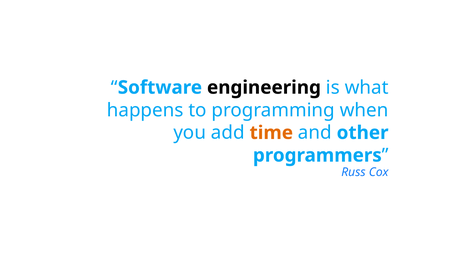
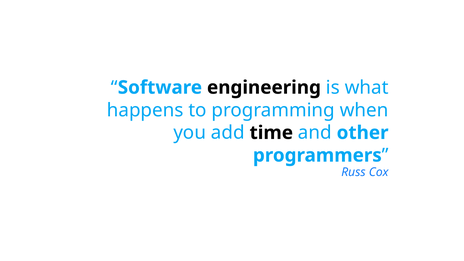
time colour: orange -> black (271, 133)
